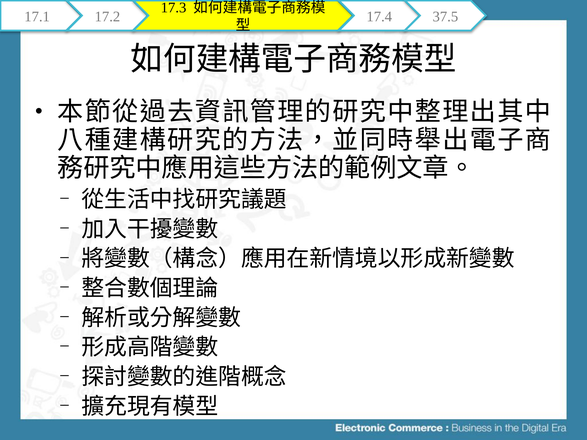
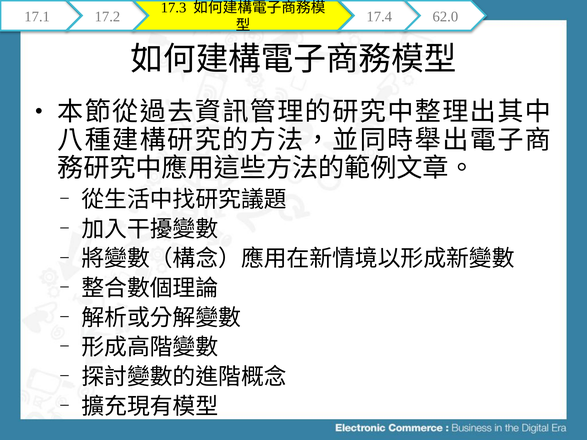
37.5: 37.5 -> 62.0 (445, 17)
